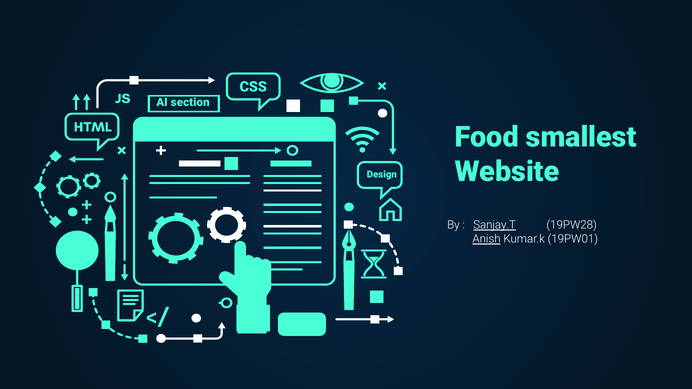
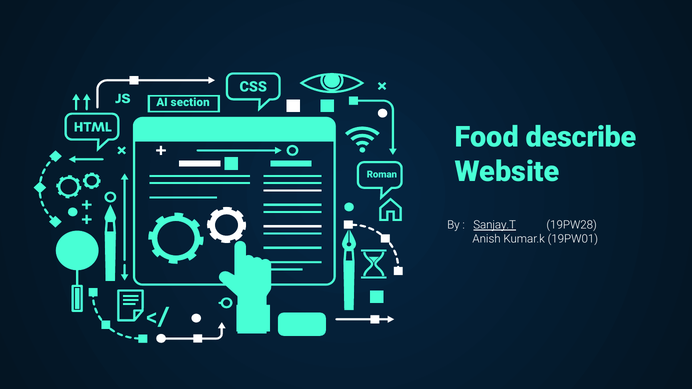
smallest: smallest -> describe (581, 137)
Design: Design -> Roman (382, 175)
Anish underline: present -> none (487, 239)
